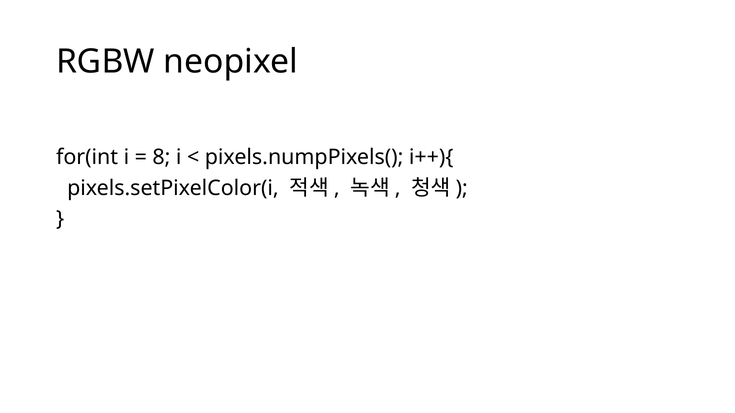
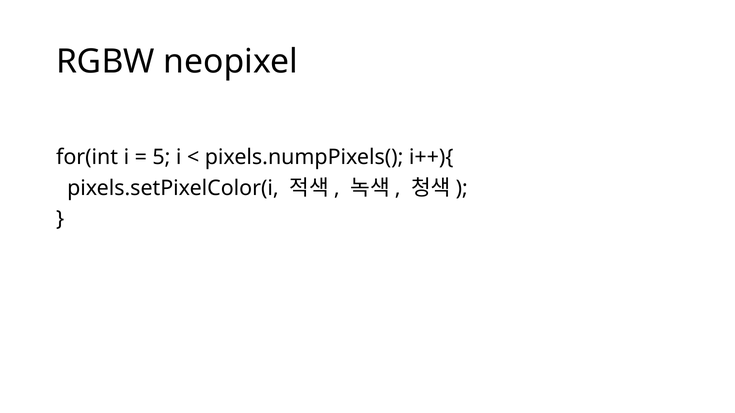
8: 8 -> 5 (161, 158)
